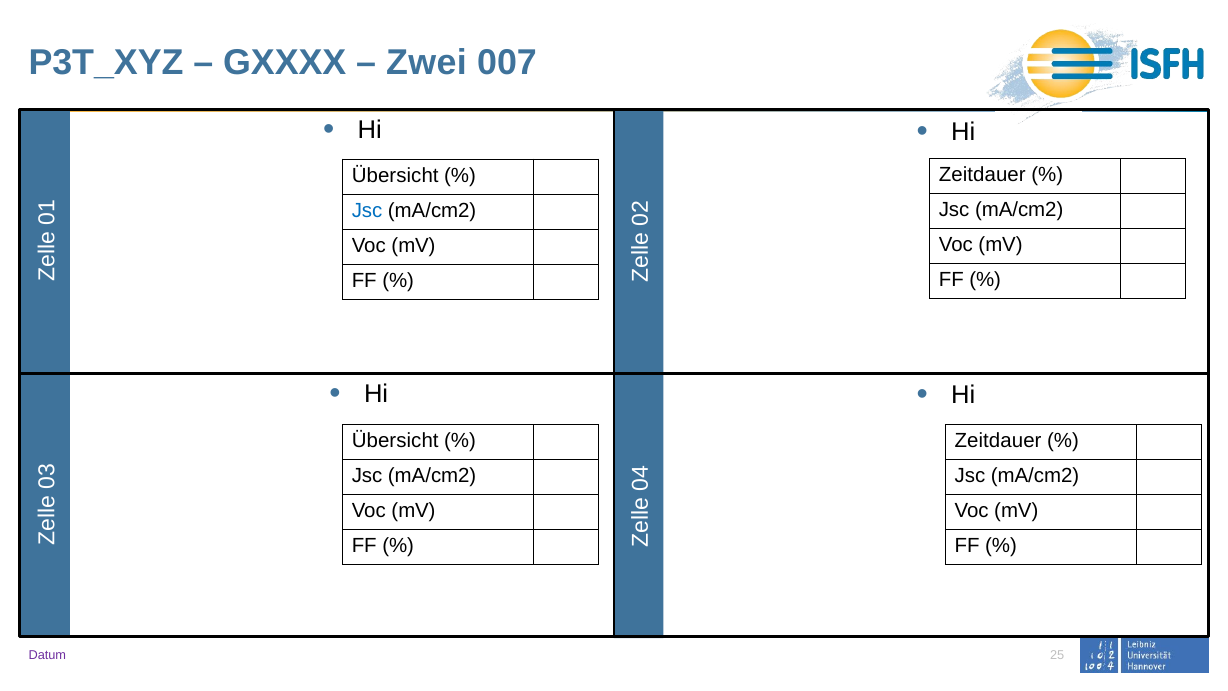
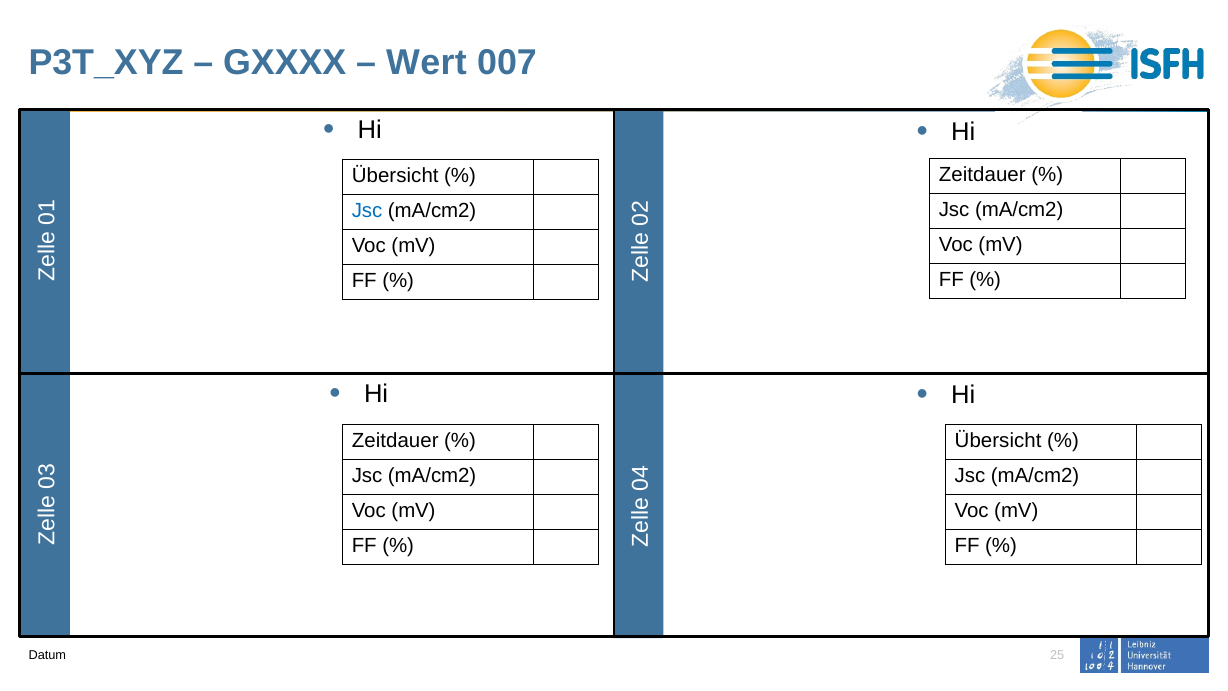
Zwei: Zwei -> Wert (427, 63)
Übersicht: Übersicht -> Zeitdauer (395, 441)
Zeitdauer: Zeitdauer -> Übersicht (998, 441)
Datum colour: purple -> black (47, 655)
